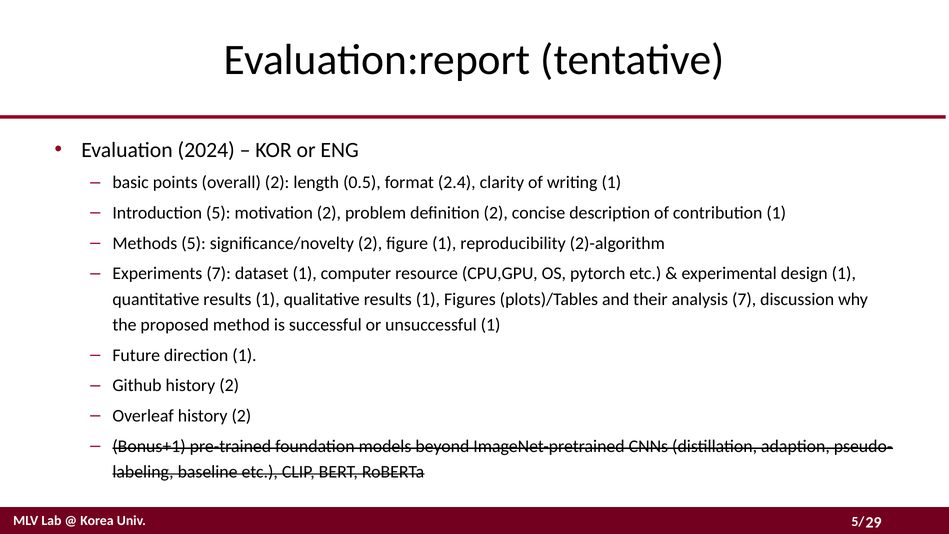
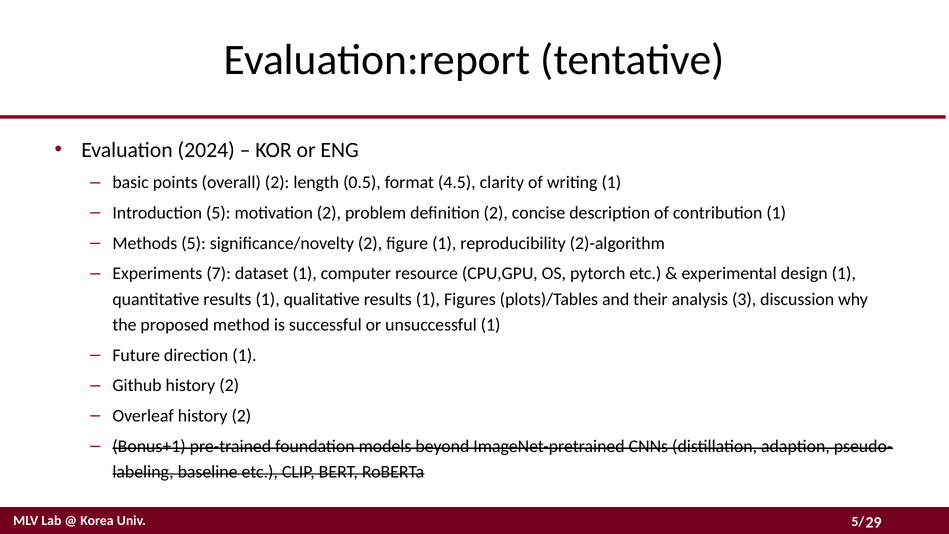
2.4: 2.4 -> 4.5 (457, 182)
analysis 7: 7 -> 3 (744, 299)
